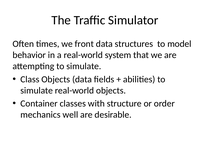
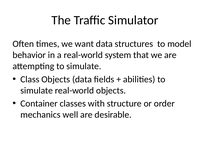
front: front -> want (84, 44)
